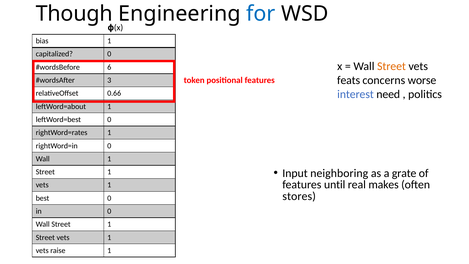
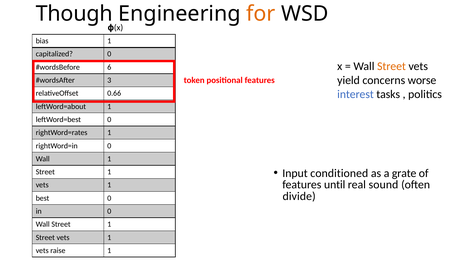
for colour: blue -> orange (261, 14)
feats: feats -> yield (349, 80)
need: need -> tasks (388, 94)
neighboring: neighboring -> conditioned (339, 173)
makes: makes -> sound (383, 185)
stores: stores -> divide (299, 196)
